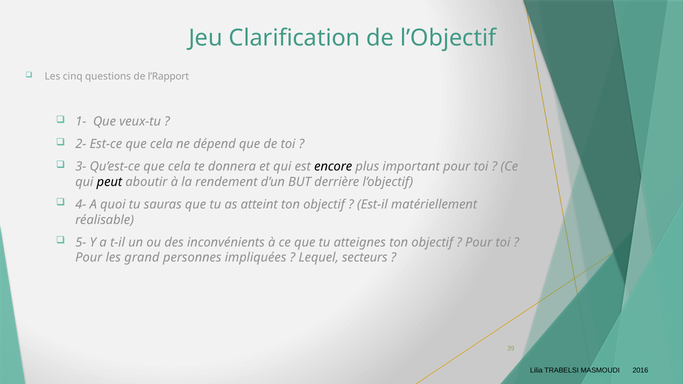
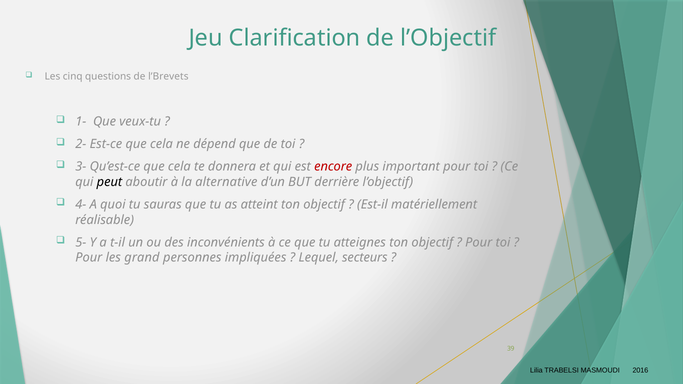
l’Rapport: l’Rapport -> l’Brevets (168, 77)
encore colour: black -> red (333, 167)
rendement: rendement -> alternative (226, 182)
